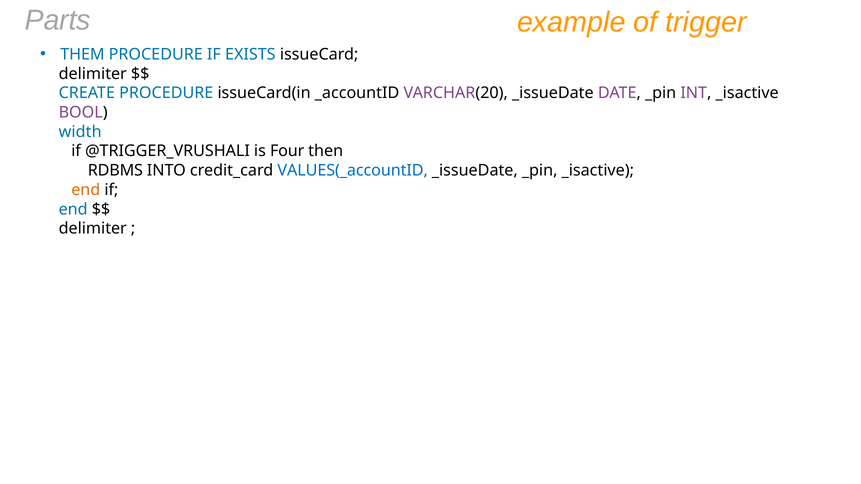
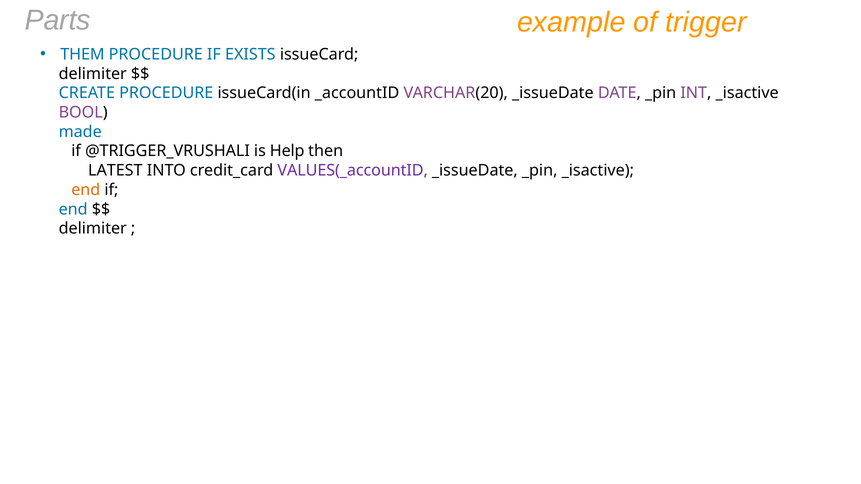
width: width -> made (80, 132)
Four: Four -> Help (287, 151)
RDBMS: RDBMS -> LATEST (115, 171)
VALUES(_accountID colour: blue -> purple (353, 171)
